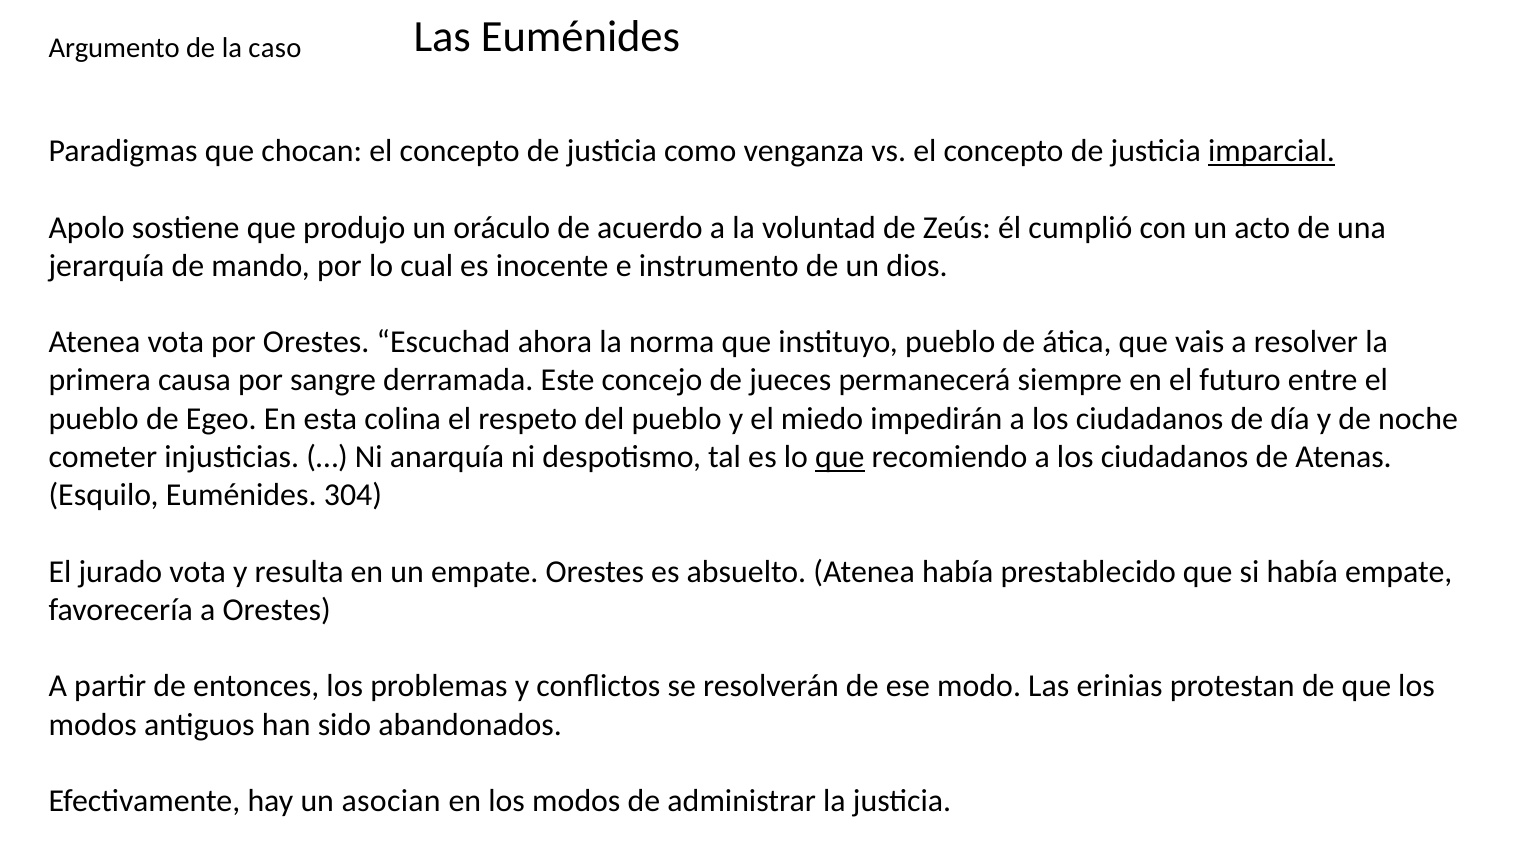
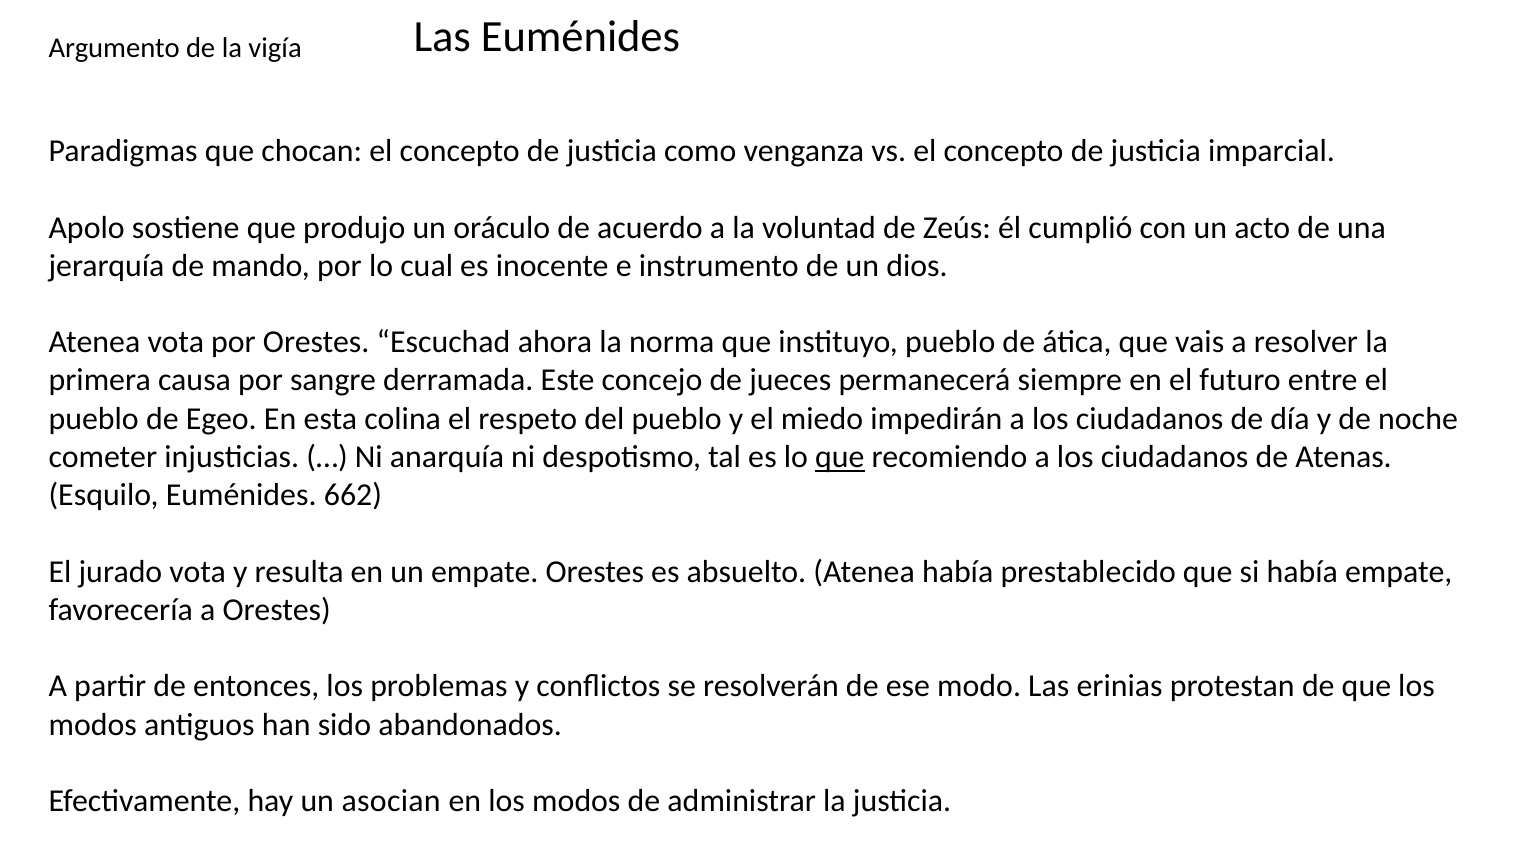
caso: caso -> vigía (275, 48)
imparcial underline: present -> none (1272, 151)
304: 304 -> 662 (353, 495)
